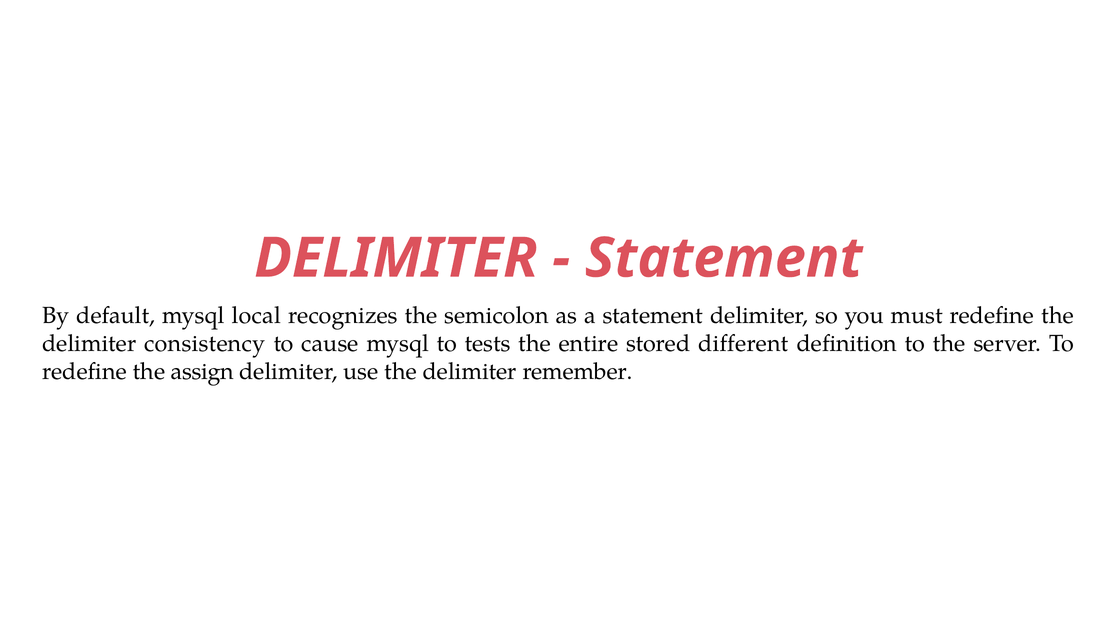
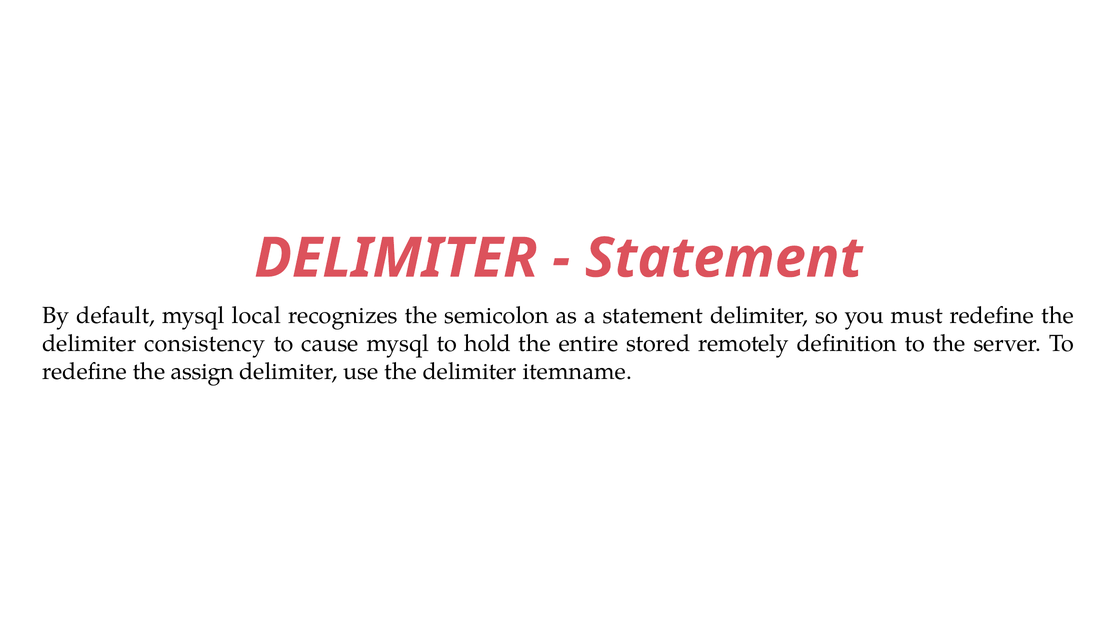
tests: tests -> hold (488, 343)
different: different -> remotely (744, 343)
remember: remember -> itemname (577, 371)
